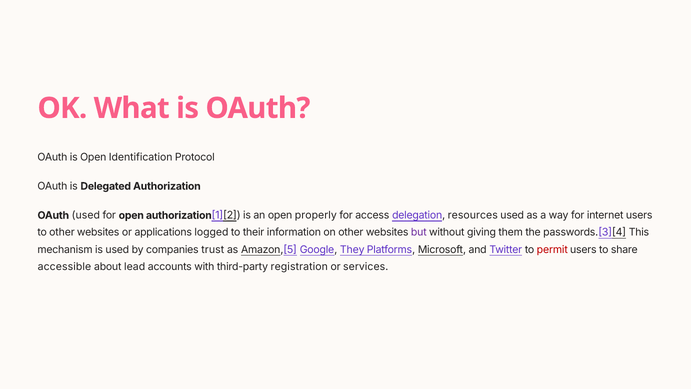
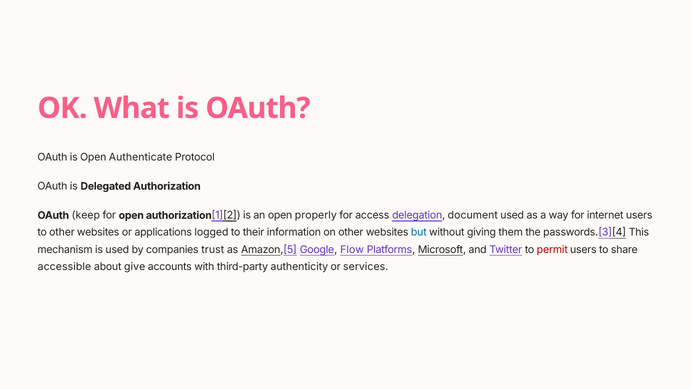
Identification: Identification -> Authenticate (141, 157)
OAuth used: used -> keep (86, 215)
resources: resources -> document (473, 215)
but colour: purple -> blue (419, 232)
They: They -> Flow (352, 249)
lead: lead -> give (135, 267)
registration: registration -> authenticity (299, 267)
